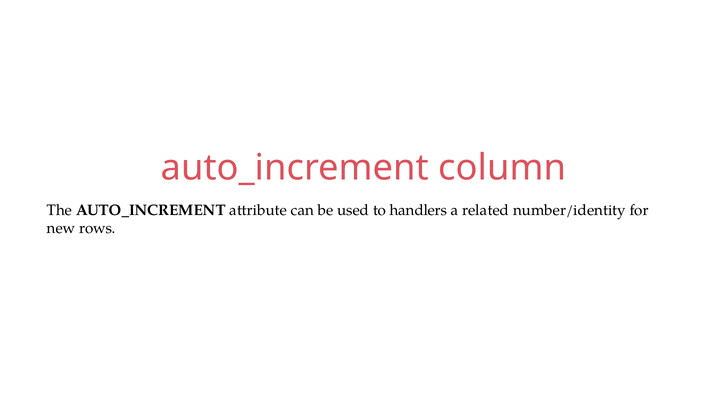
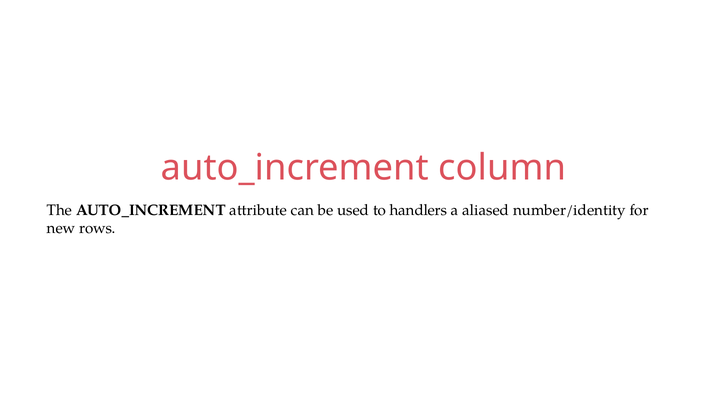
related: related -> aliased (486, 210)
